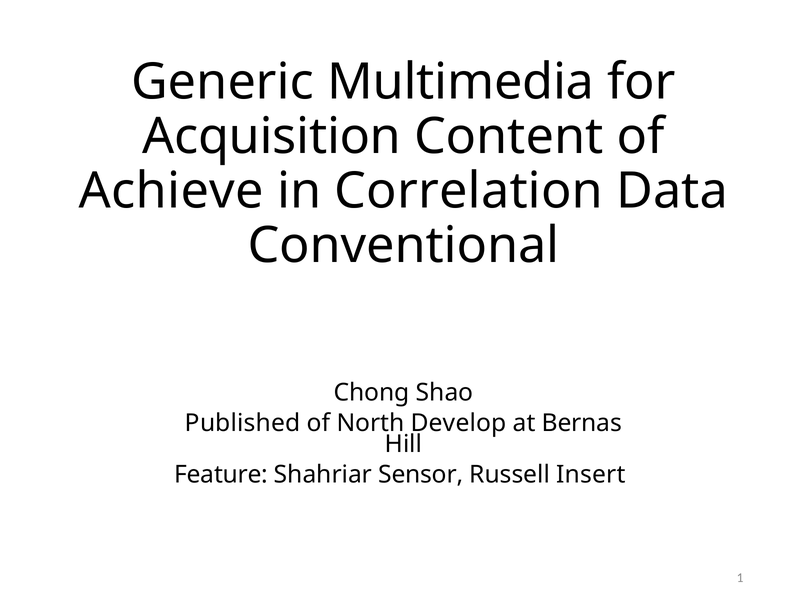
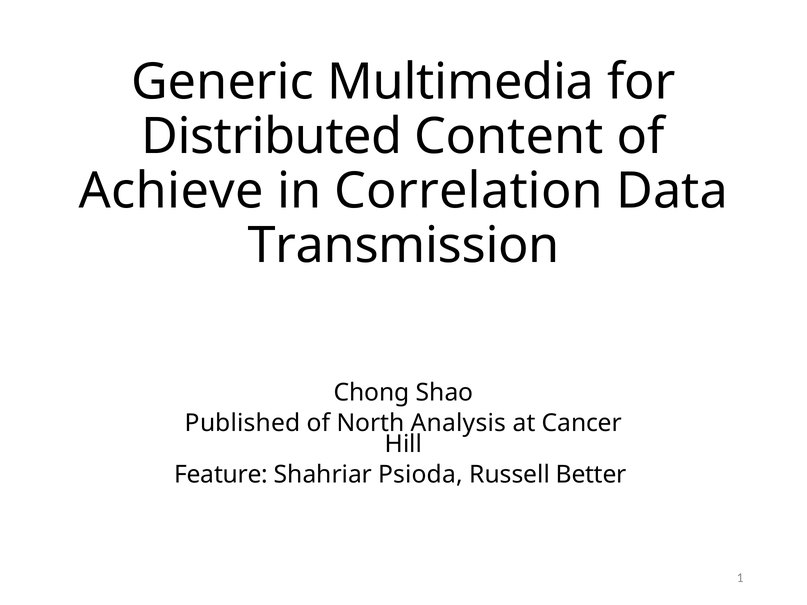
Acquisition: Acquisition -> Distributed (272, 137)
Conventional: Conventional -> Transmission (404, 246)
Develop: Develop -> Analysis (459, 423)
Bernas: Bernas -> Cancer (582, 423)
Sensor: Sensor -> Psioda (421, 475)
Insert: Insert -> Better (591, 475)
